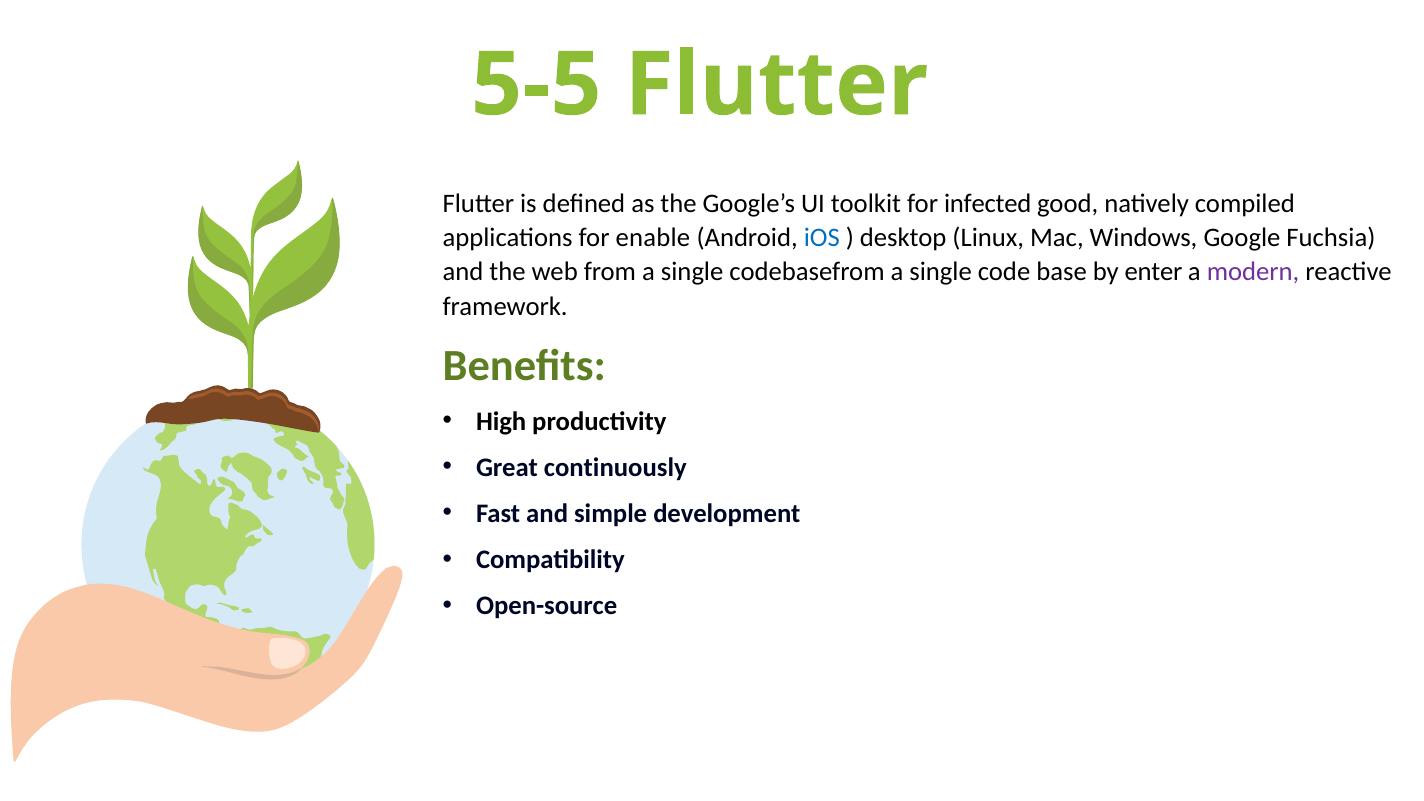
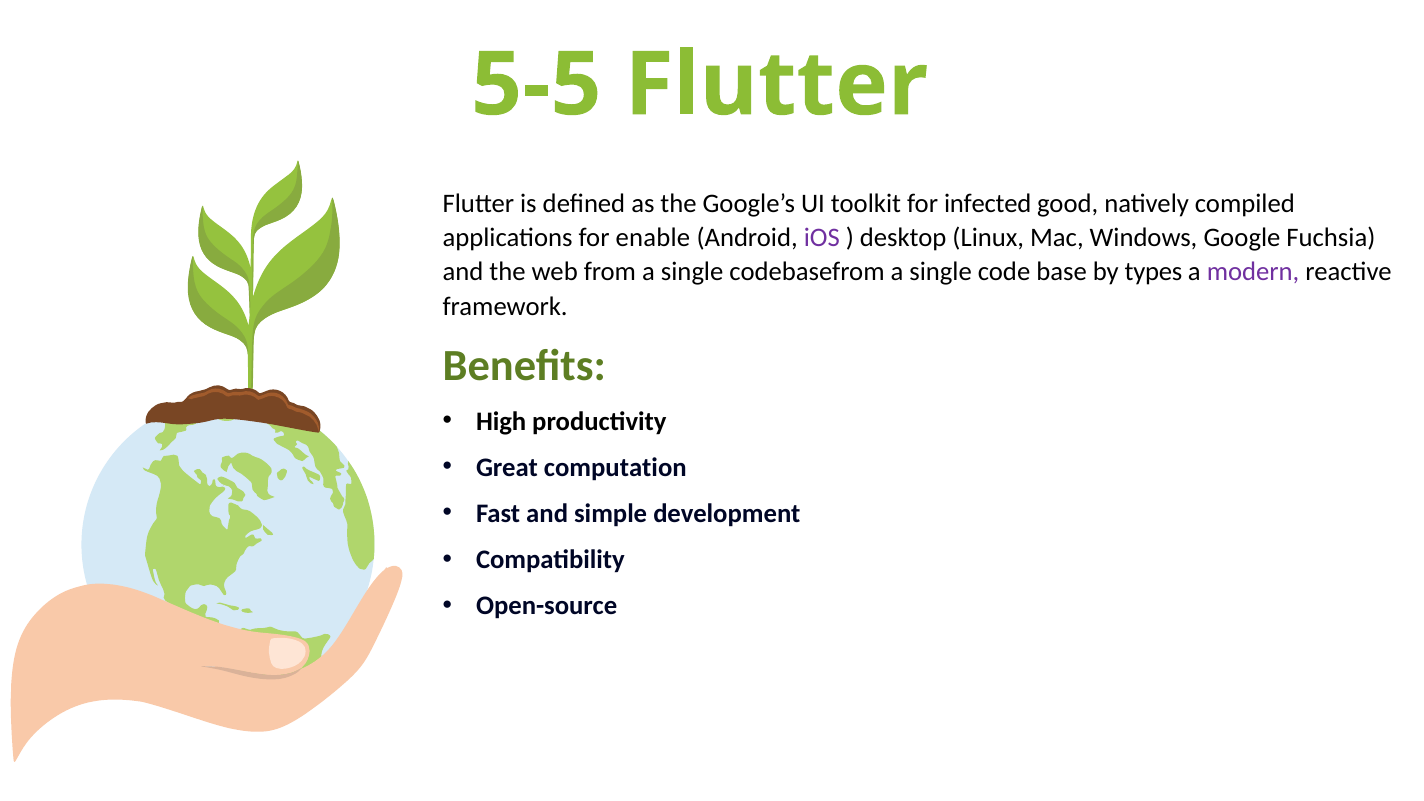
iOS colour: blue -> purple (822, 238)
enter: enter -> types (1154, 272)
continuously: continuously -> computation (615, 467)
